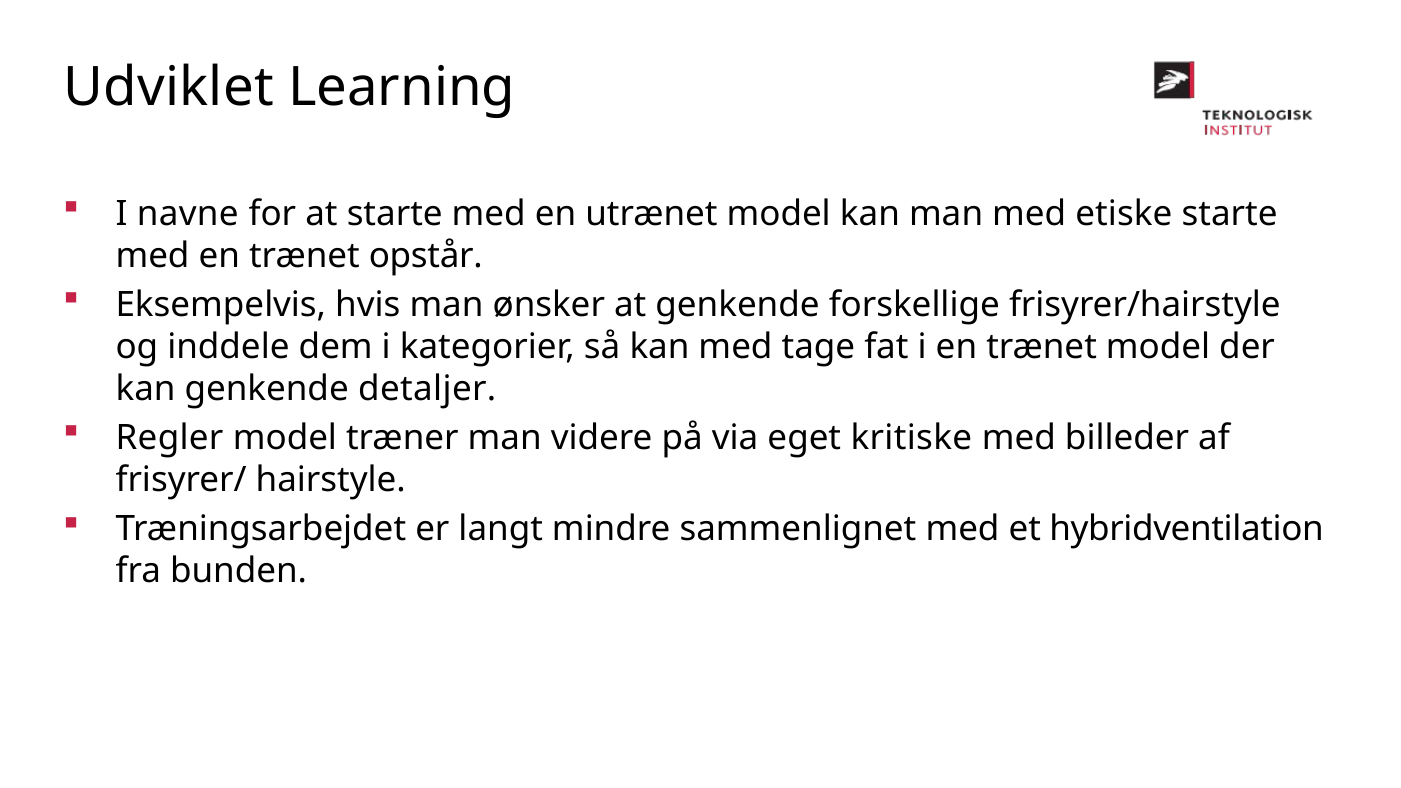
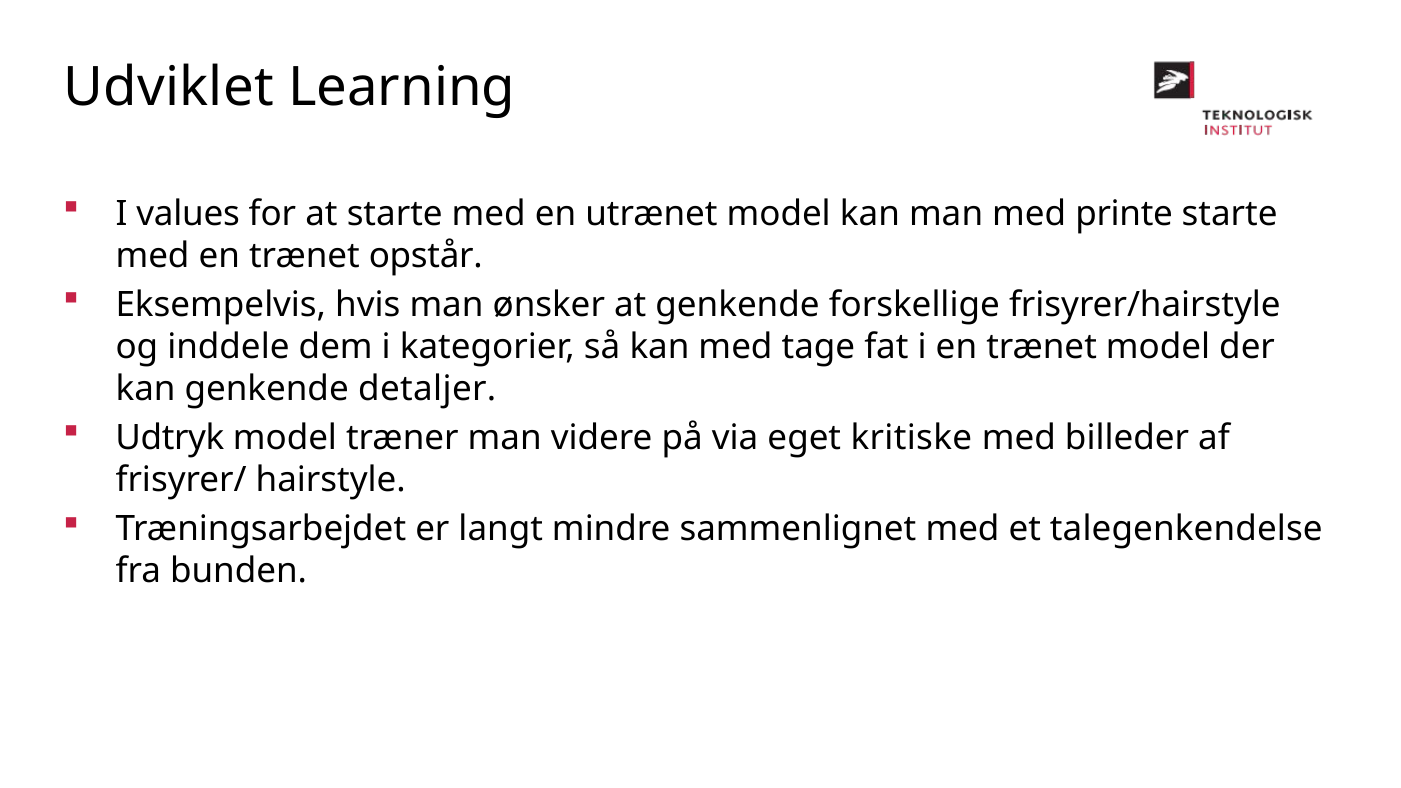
navne: navne -> values (188, 214)
etiske: etiske -> printe (1124, 214)
Regler: Regler -> Udtryk (170, 438)
hybridventilation: hybridventilation -> talegenkendelse (1186, 529)
